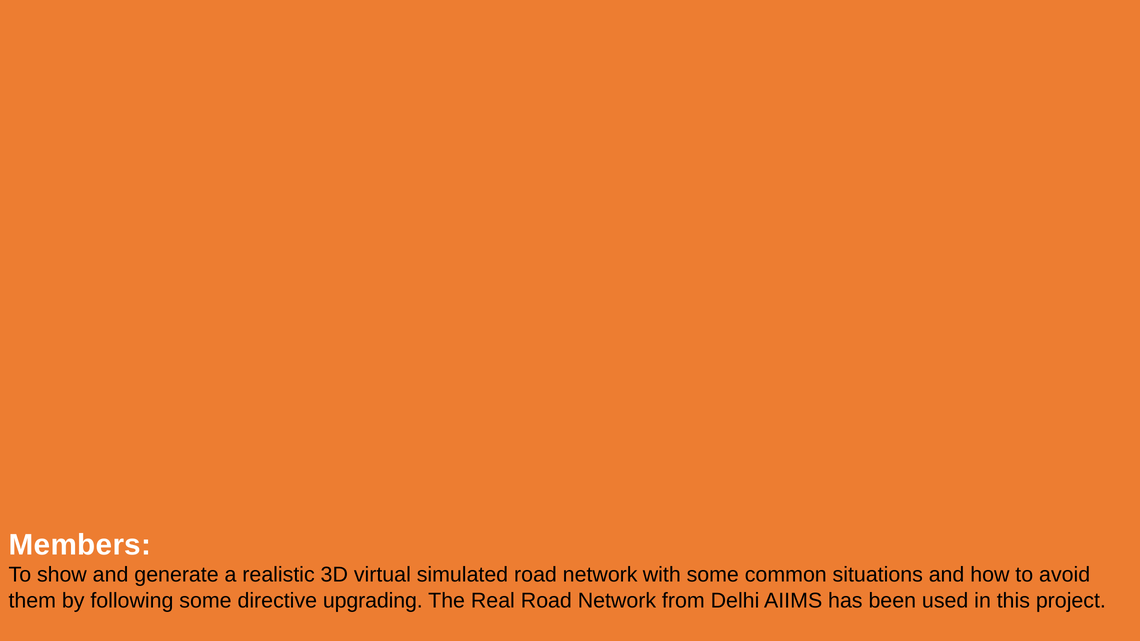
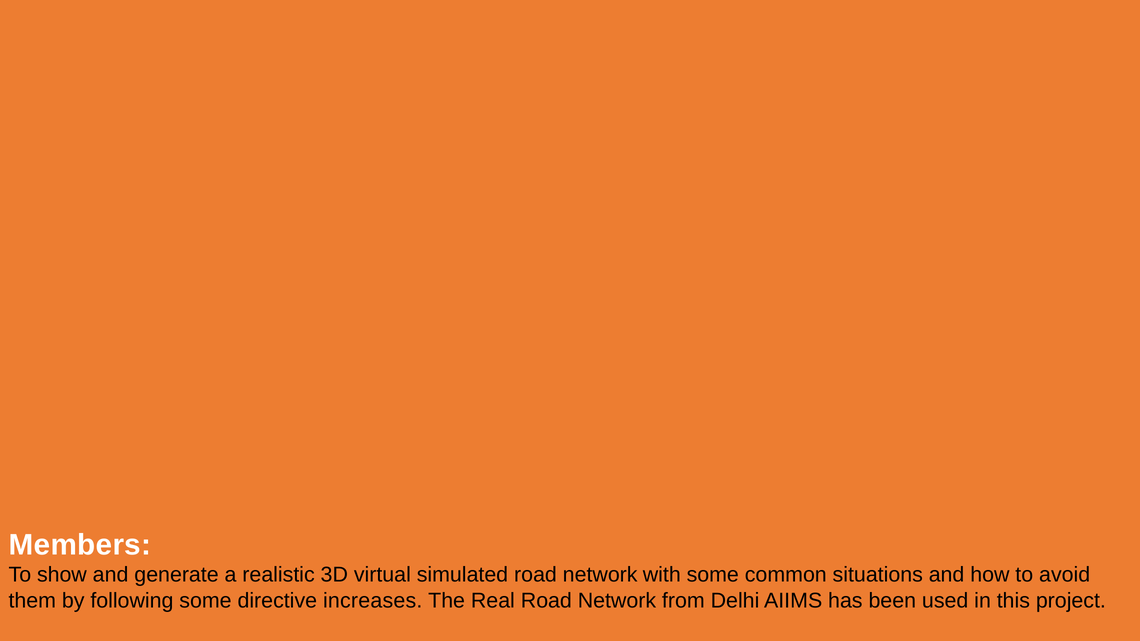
upgrading: upgrading -> increases (373, 601)
